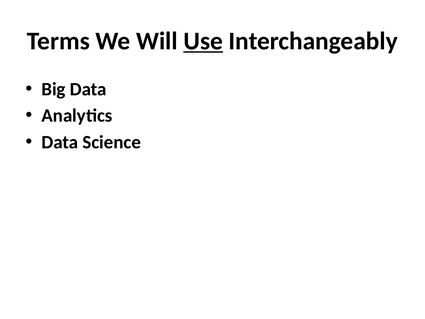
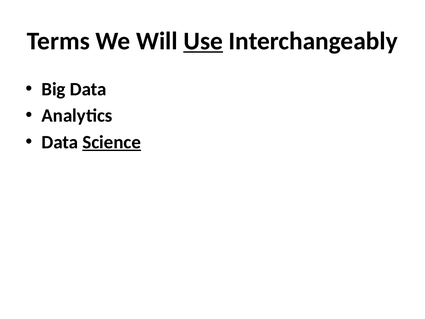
Science underline: none -> present (112, 142)
